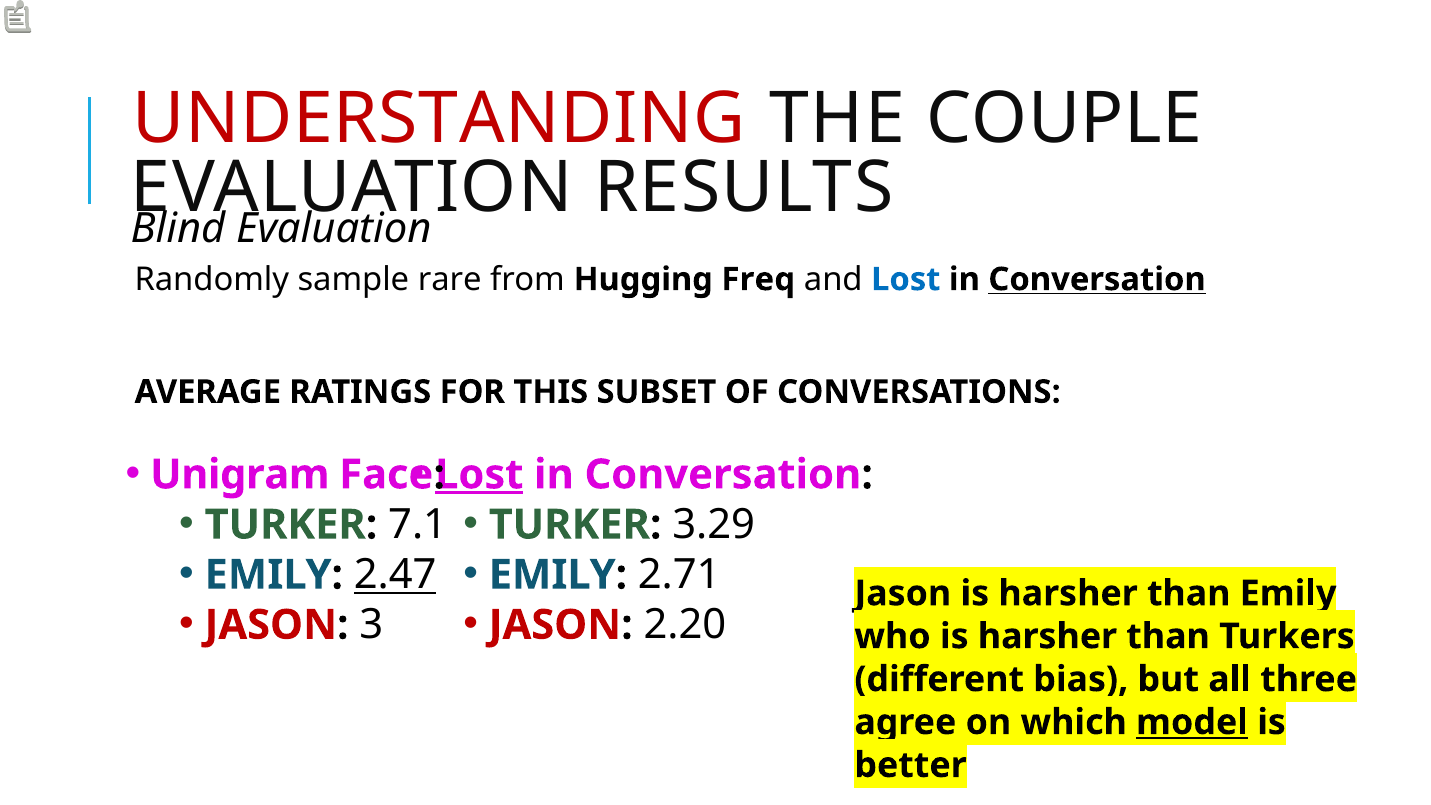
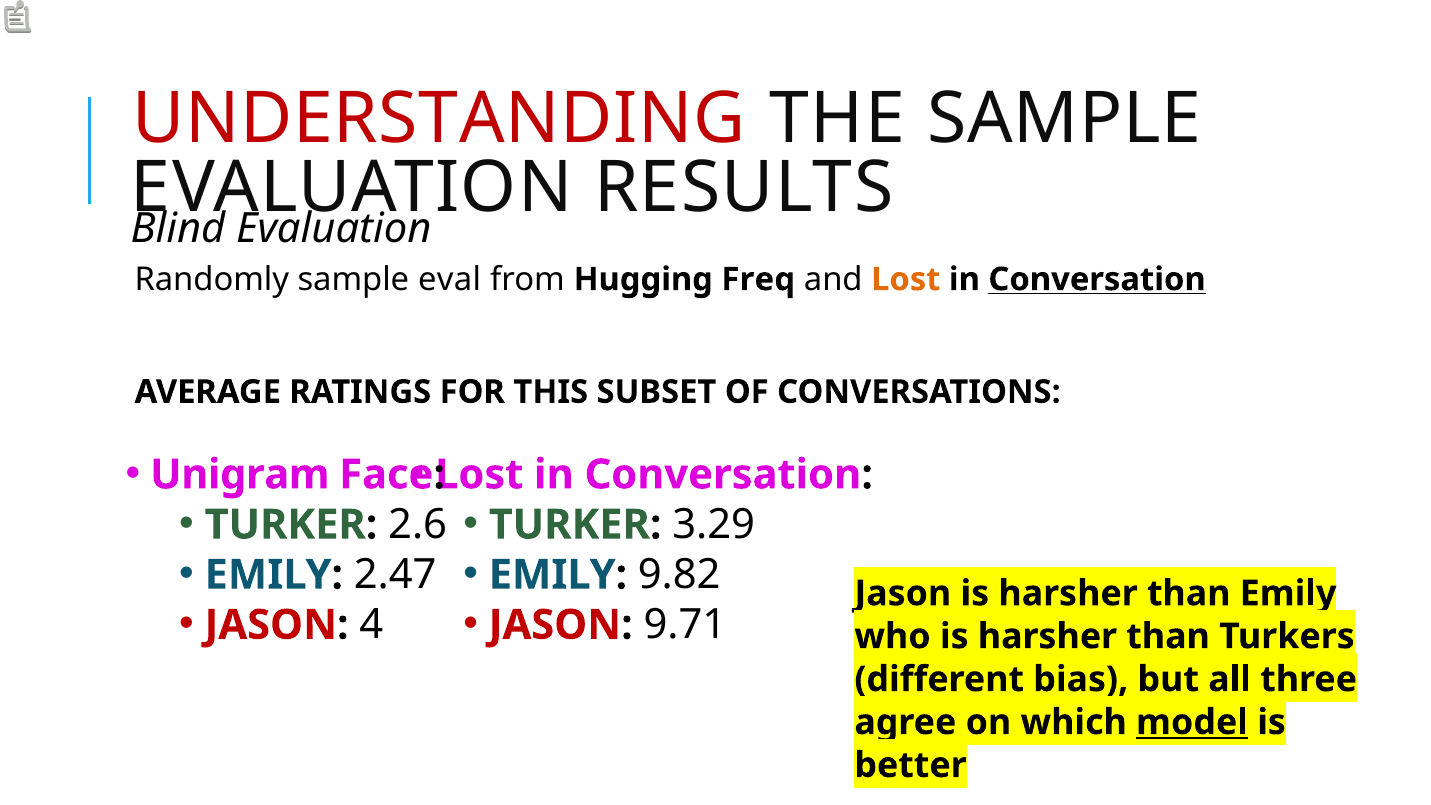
THE COUPLE: COUPLE -> SAMPLE (1064, 119)
rare: rare -> eval (450, 279)
Lost colour: blue -> orange (906, 279)
Lost underline: present -> none (479, 475)
7.1: 7.1 -> 2.6 (418, 525)
2.47 underline: present -> none (395, 575)
2.71: 2.71 -> 9.82 (679, 575)
3: 3 -> 4 (371, 625)
2.20: 2.20 -> 9.71 (685, 625)
